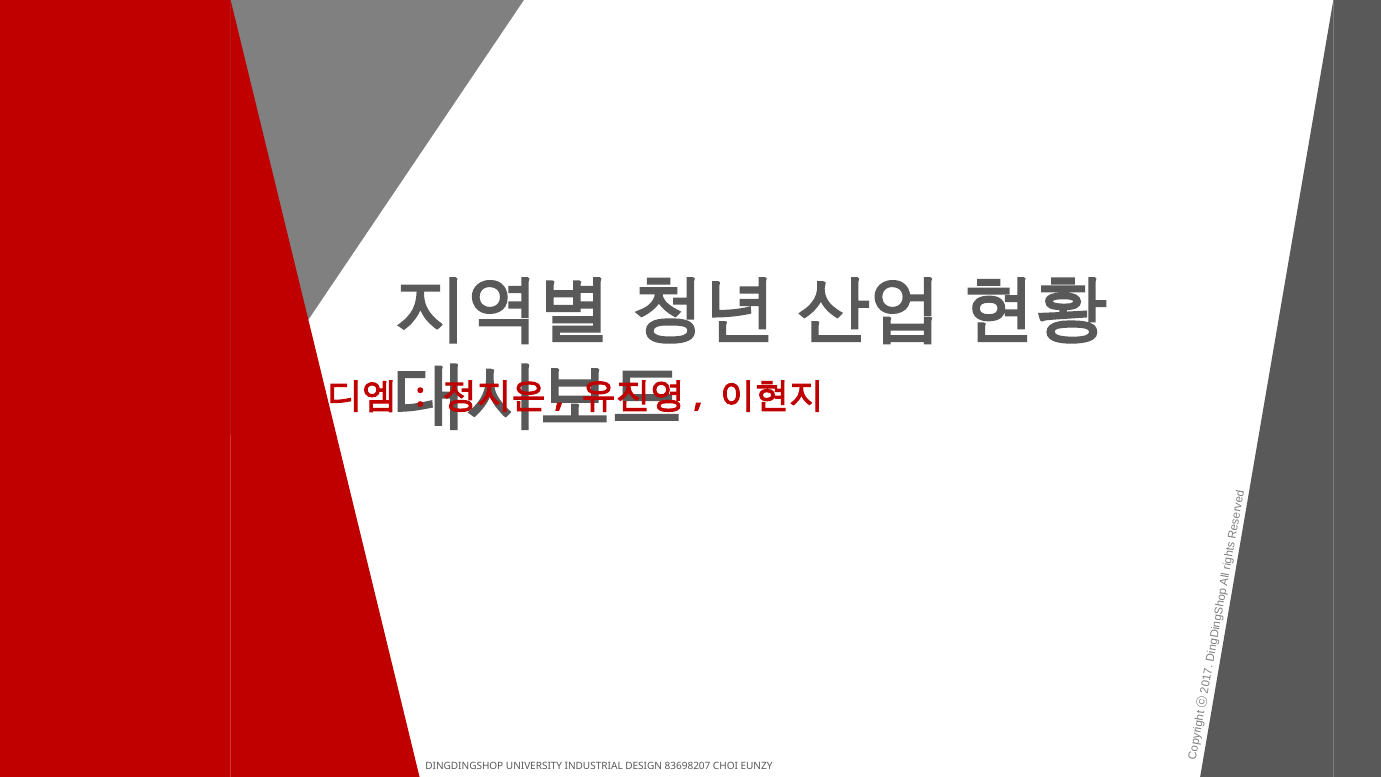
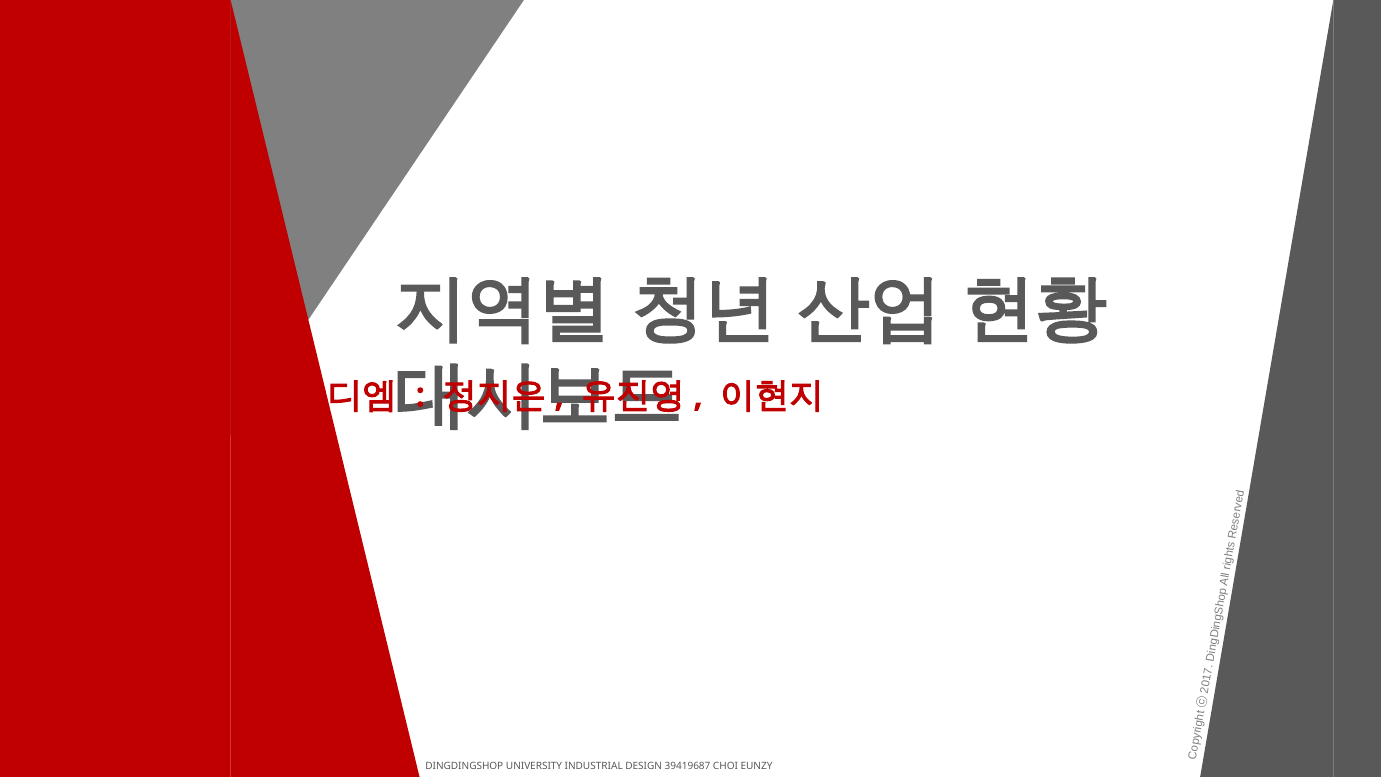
83698207: 83698207 -> 39419687 (688, 766)
